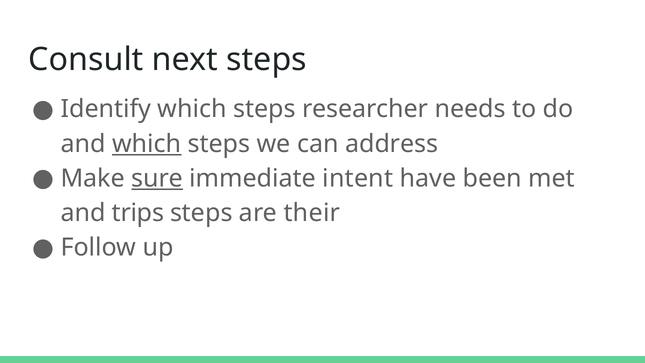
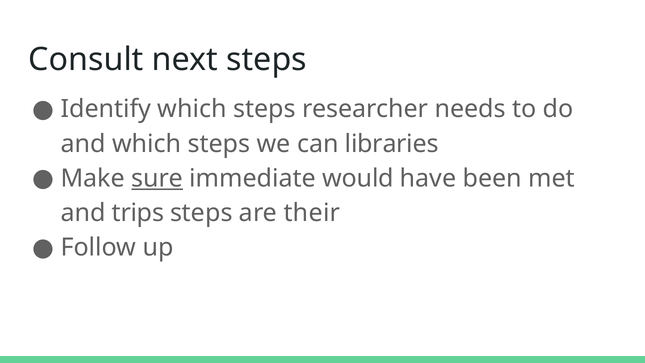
which underline: present -> none (147, 144)
address: address -> libraries (392, 144)
intent: intent -> would (358, 178)
